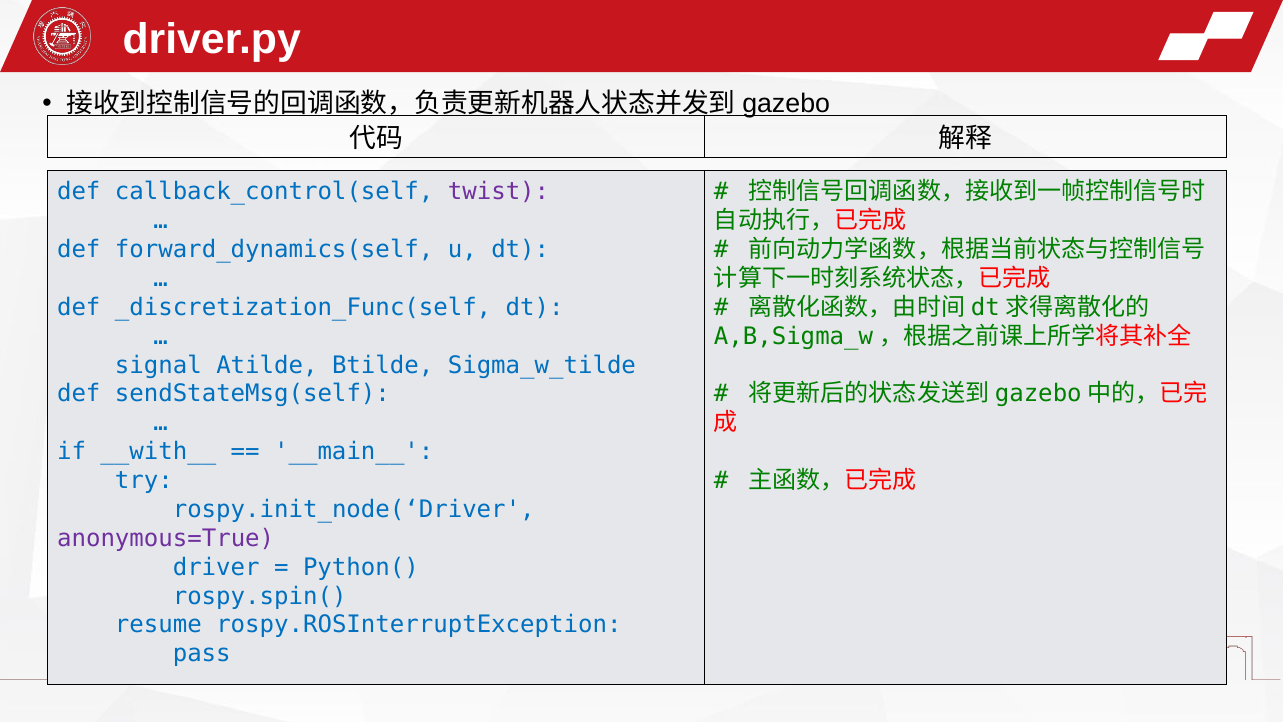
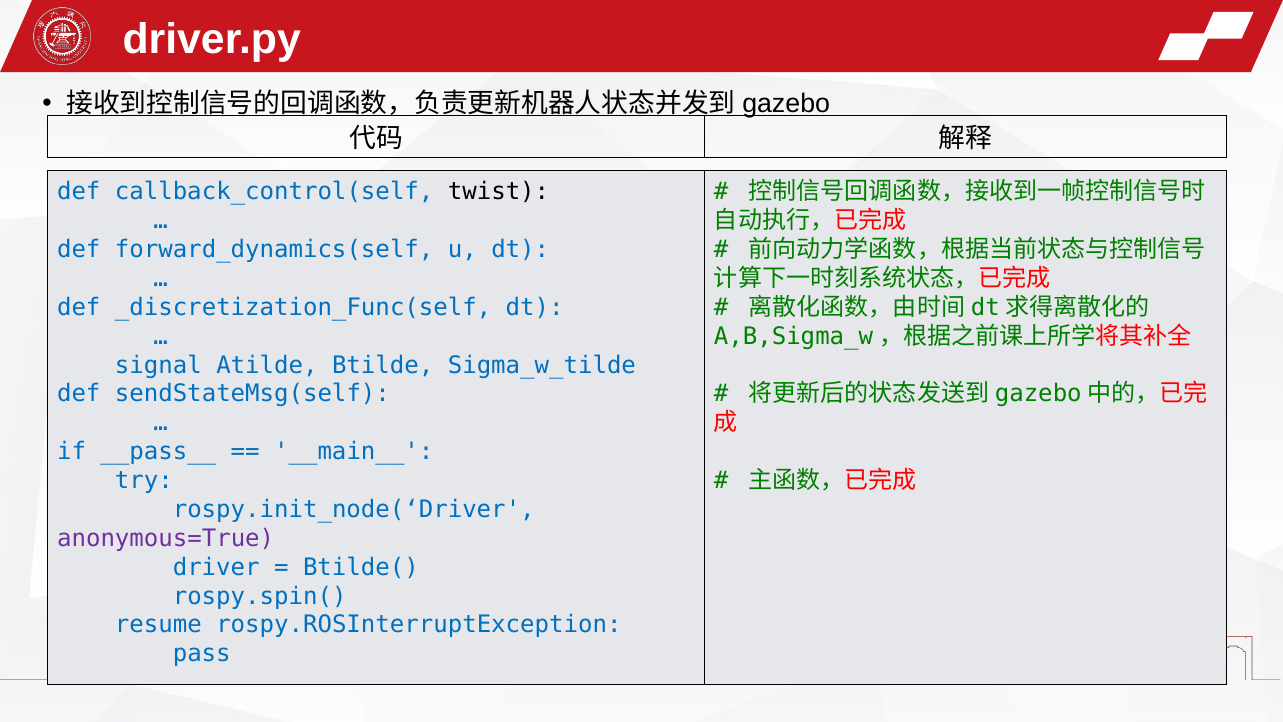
twist colour: purple -> black (499, 192)
__with__: __with__ -> __pass__ (158, 452)
Python(: Python( -> Btilde( (361, 567)
